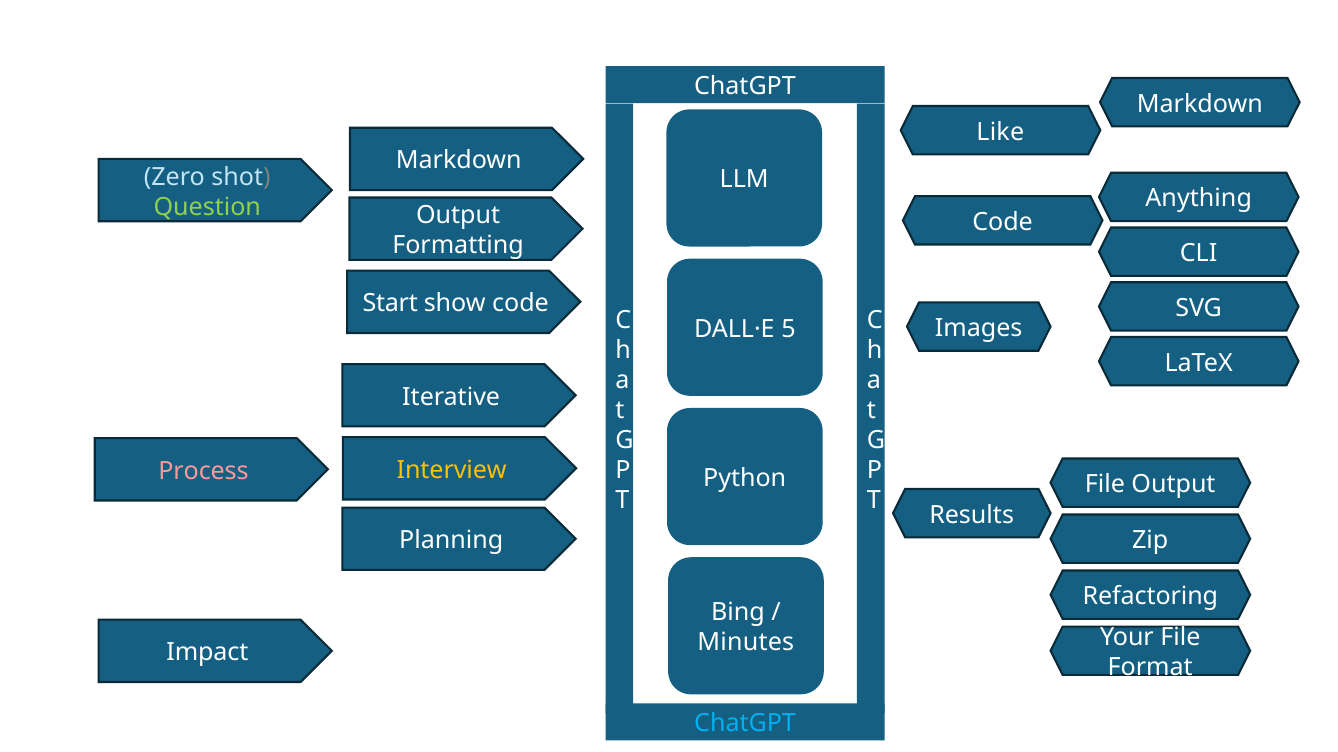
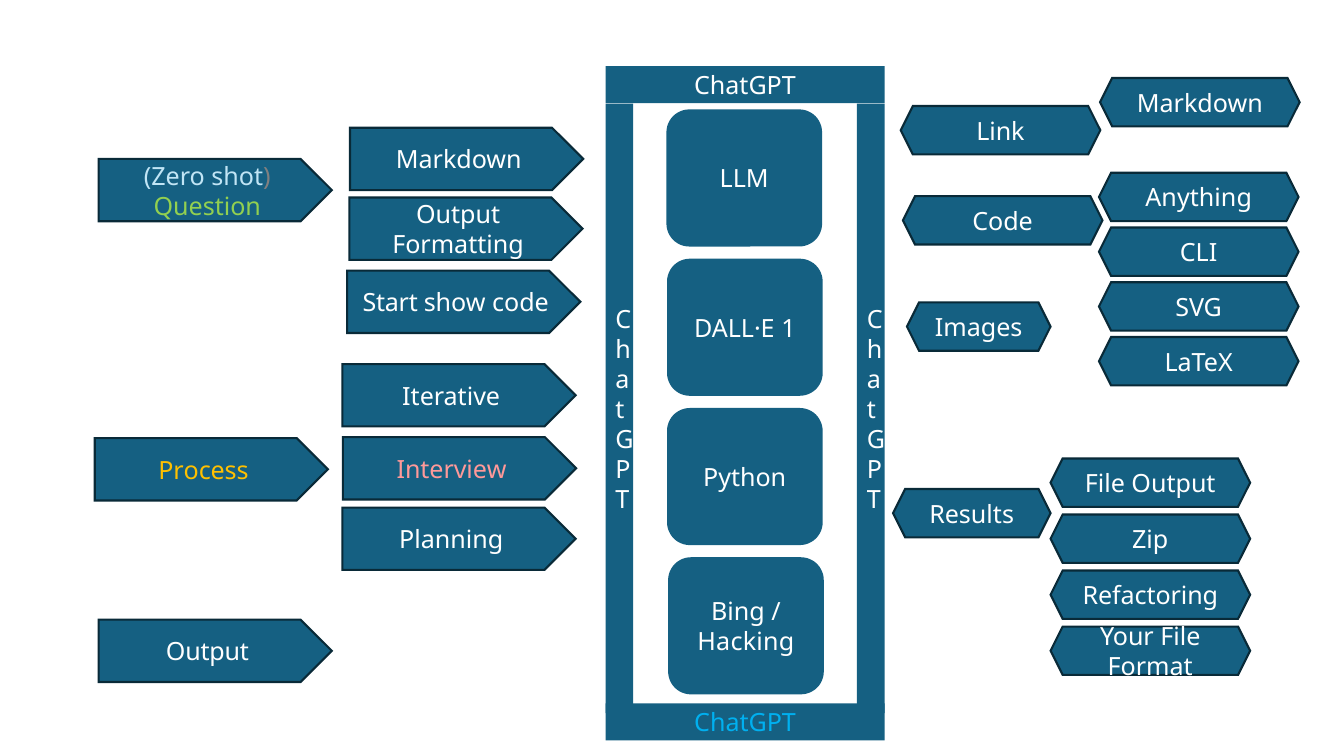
Like: Like -> Link (1000, 132)
5: 5 -> 1 (788, 329)
Interview colour: yellow -> pink (452, 470)
Process colour: pink -> yellow (204, 471)
Minutes: Minutes -> Hacking (746, 643)
Impact: Impact -> Output (207, 653)
